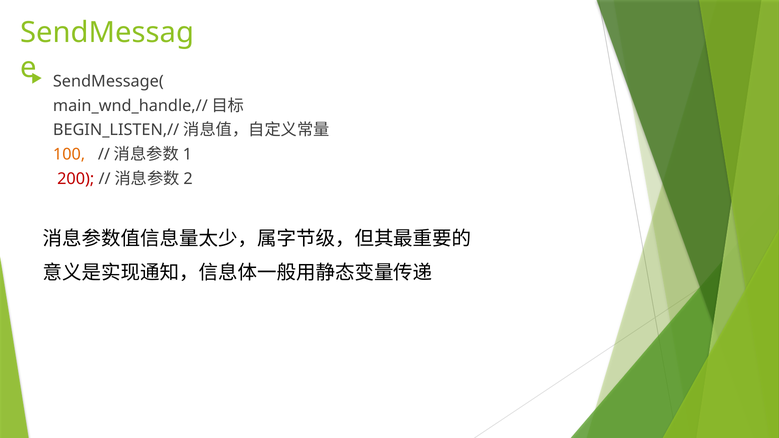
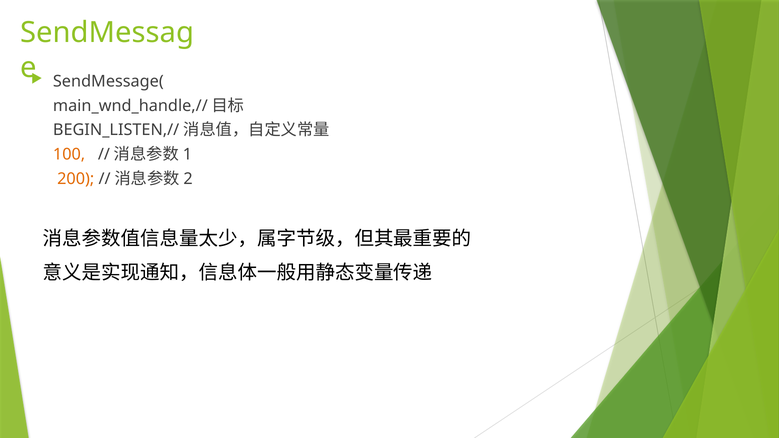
200 colour: red -> orange (76, 179)
